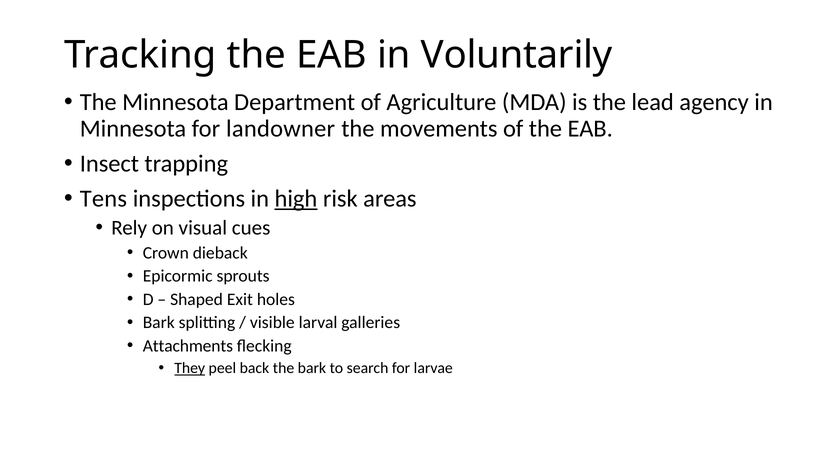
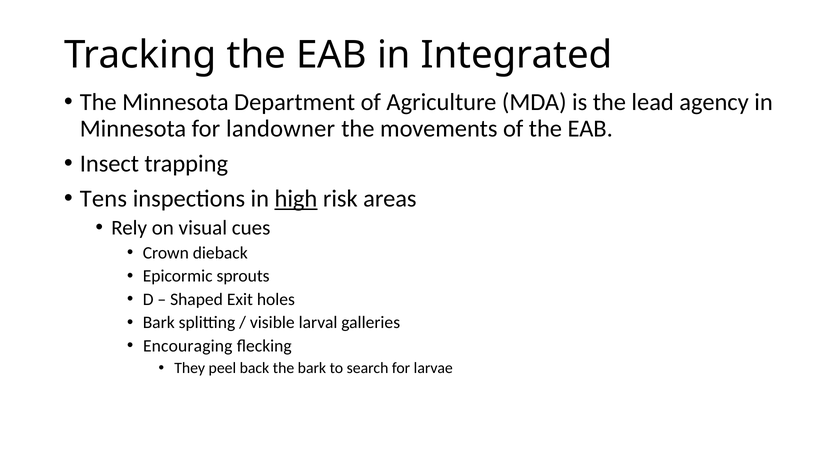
Voluntarily: Voluntarily -> Integrated (517, 55)
Attachments: Attachments -> Encouraging (188, 346)
They underline: present -> none (190, 369)
